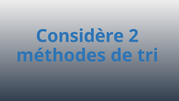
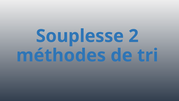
Considère: Considère -> Souplesse (80, 36)
